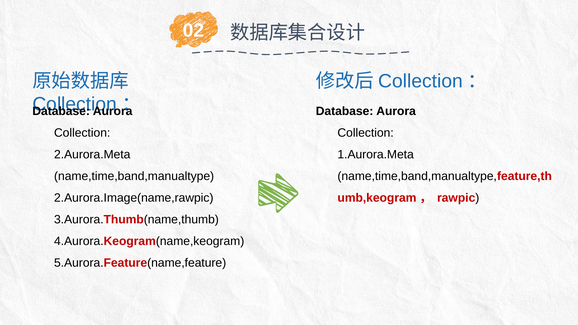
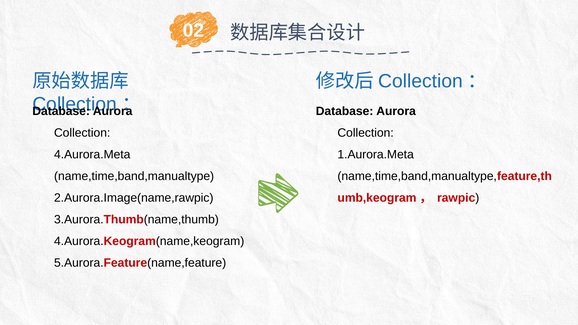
2.Aurora.Meta: 2.Aurora.Meta -> 4.Aurora.Meta (92, 155)
